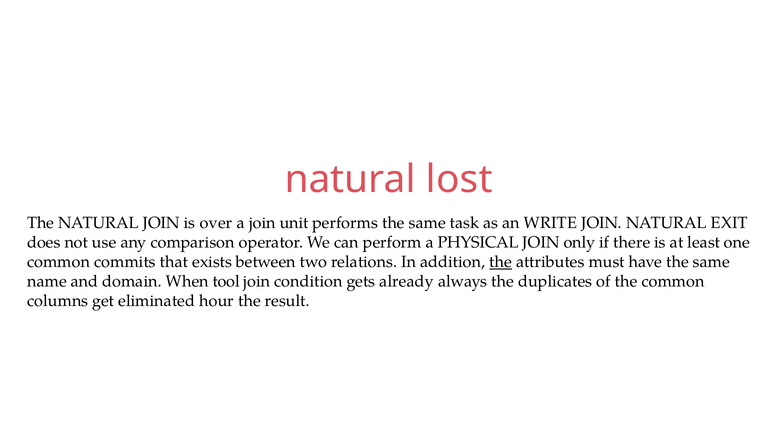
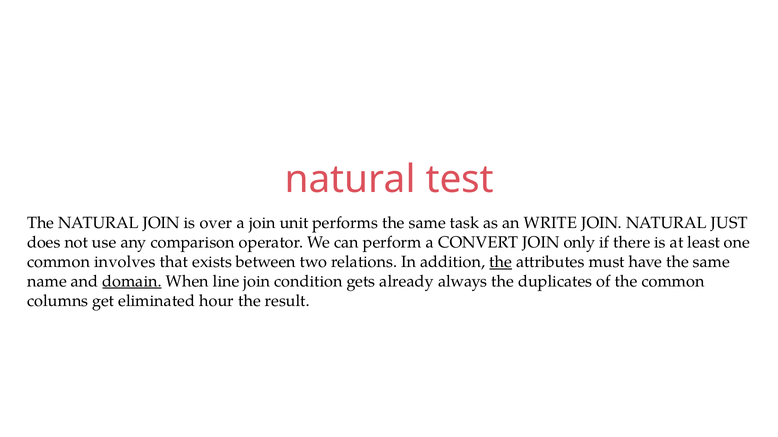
lost: lost -> test (460, 180)
EXIT: EXIT -> JUST (729, 223)
PHYSICAL: PHYSICAL -> CONVERT (478, 243)
commits: commits -> involves (125, 262)
domain underline: none -> present (132, 282)
tool: tool -> line (226, 282)
